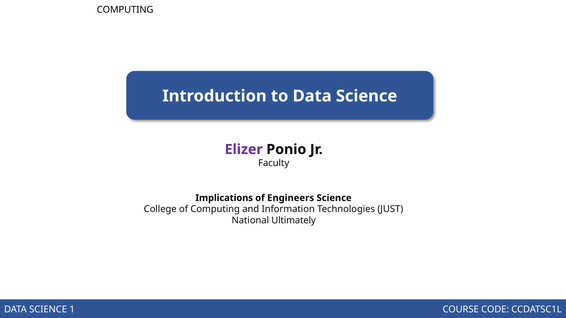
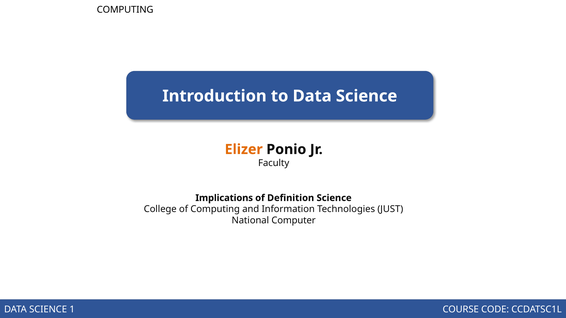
Elizer colour: purple -> orange (244, 150)
Engineers: Engineers -> Definition (291, 198)
Ultimately: Ultimately -> Computer (294, 221)
